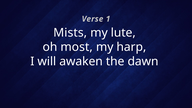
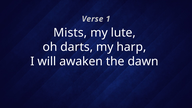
most: most -> darts (77, 47)
